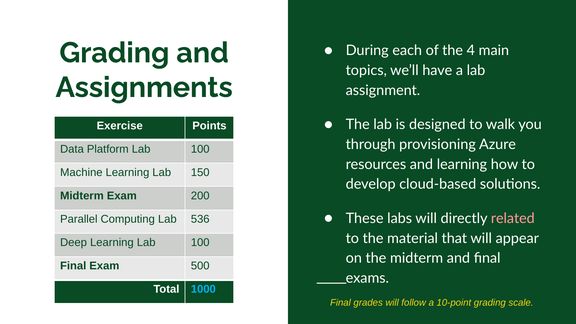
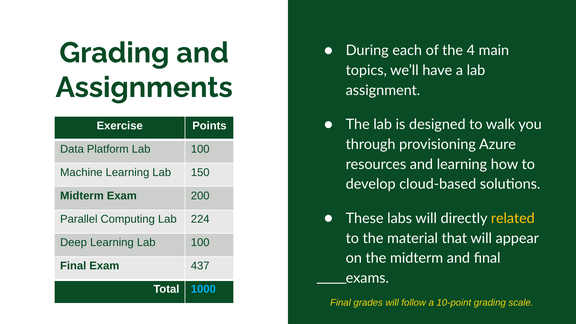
related colour: pink -> yellow (513, 218)
536: 536 -> 224 (200, 219)
500: 500 -> 437 (200, 266)
